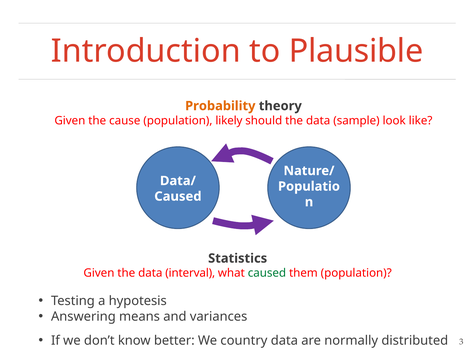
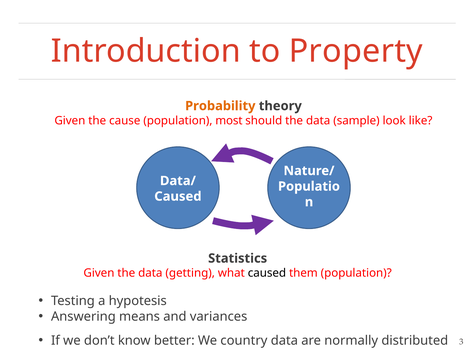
Plausible: Plausible -> Property (356, 51)
likely: likely -> most (229, 120)
interval: interval -> getting (190, 273)
caused colour: green -> black (267, 273)
